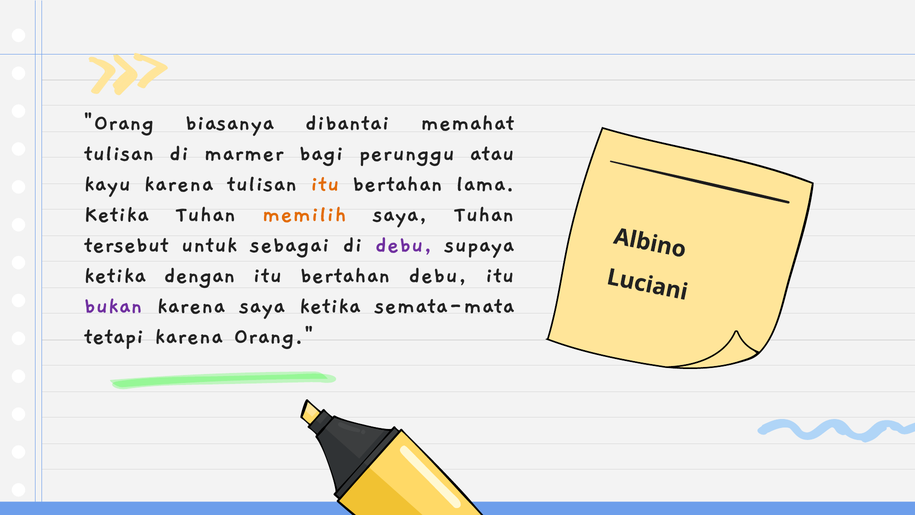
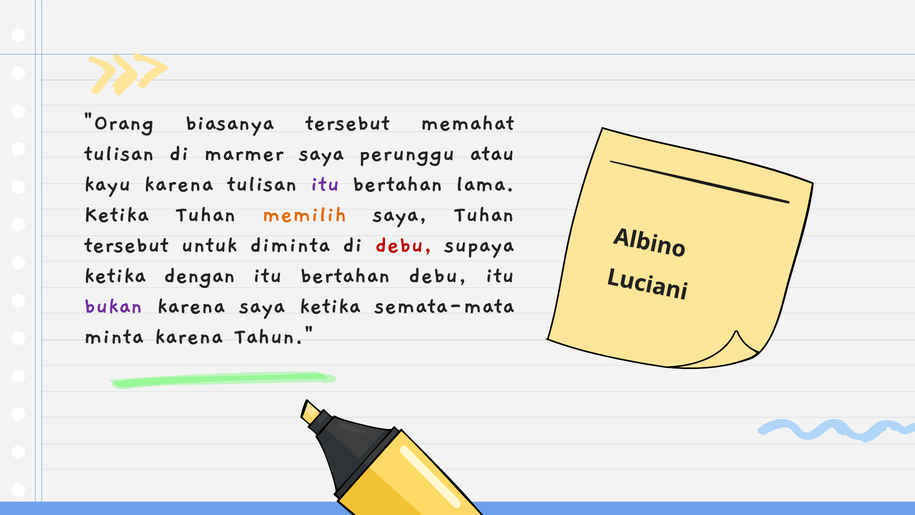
biasanya dibantai: dibantai -> tersebut (347, 122)
marmer bagi: bagi -> saya (322, 152)
itu colour: orange -> purple (325, 183)
sebagai: sebagai -> diminta (290, 244)
debu colour: purple -> red (404, 244)
tetapi: tetapi -> minta (114, 335)
karena Orang: Orang -> Tahun (274, 335)
